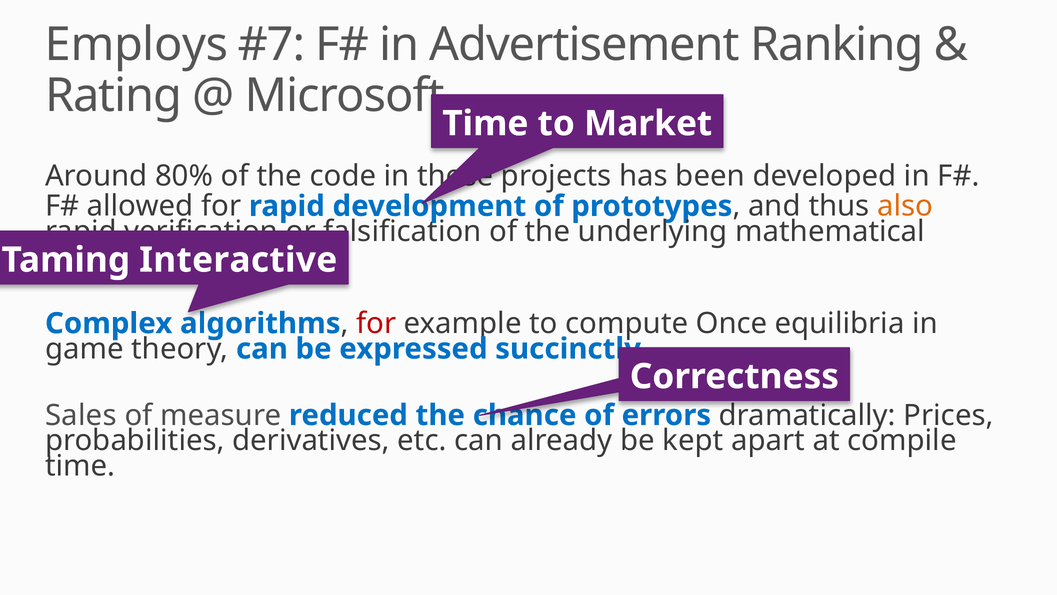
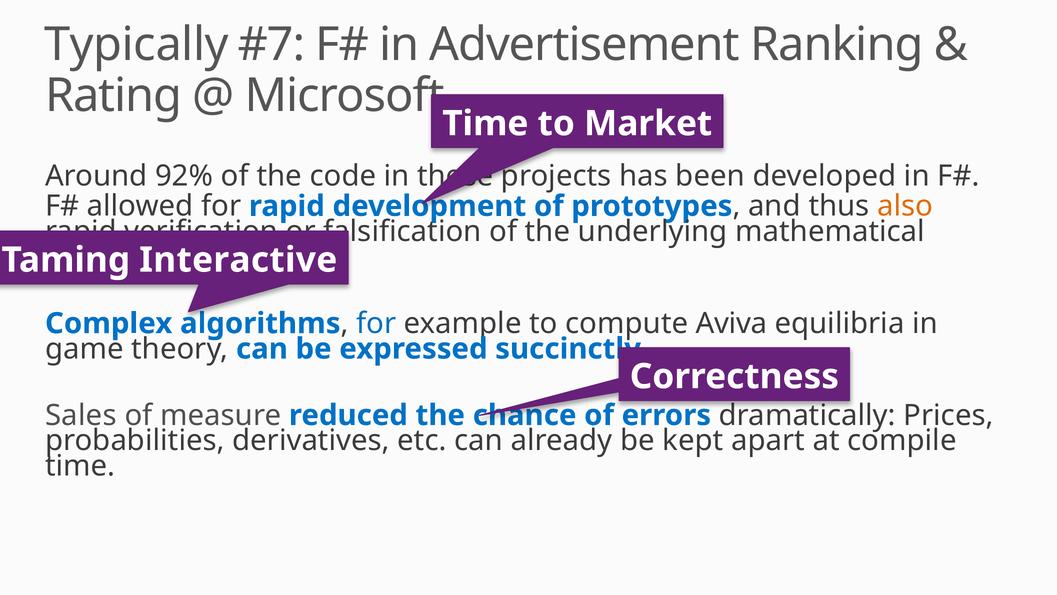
Employs: Employs -> Typically (136, 45)
80%: 80% -> 92% (184, 176)
for colour: red -> blue (376, 323)
Once: Once -> Aviva (732, 323)
